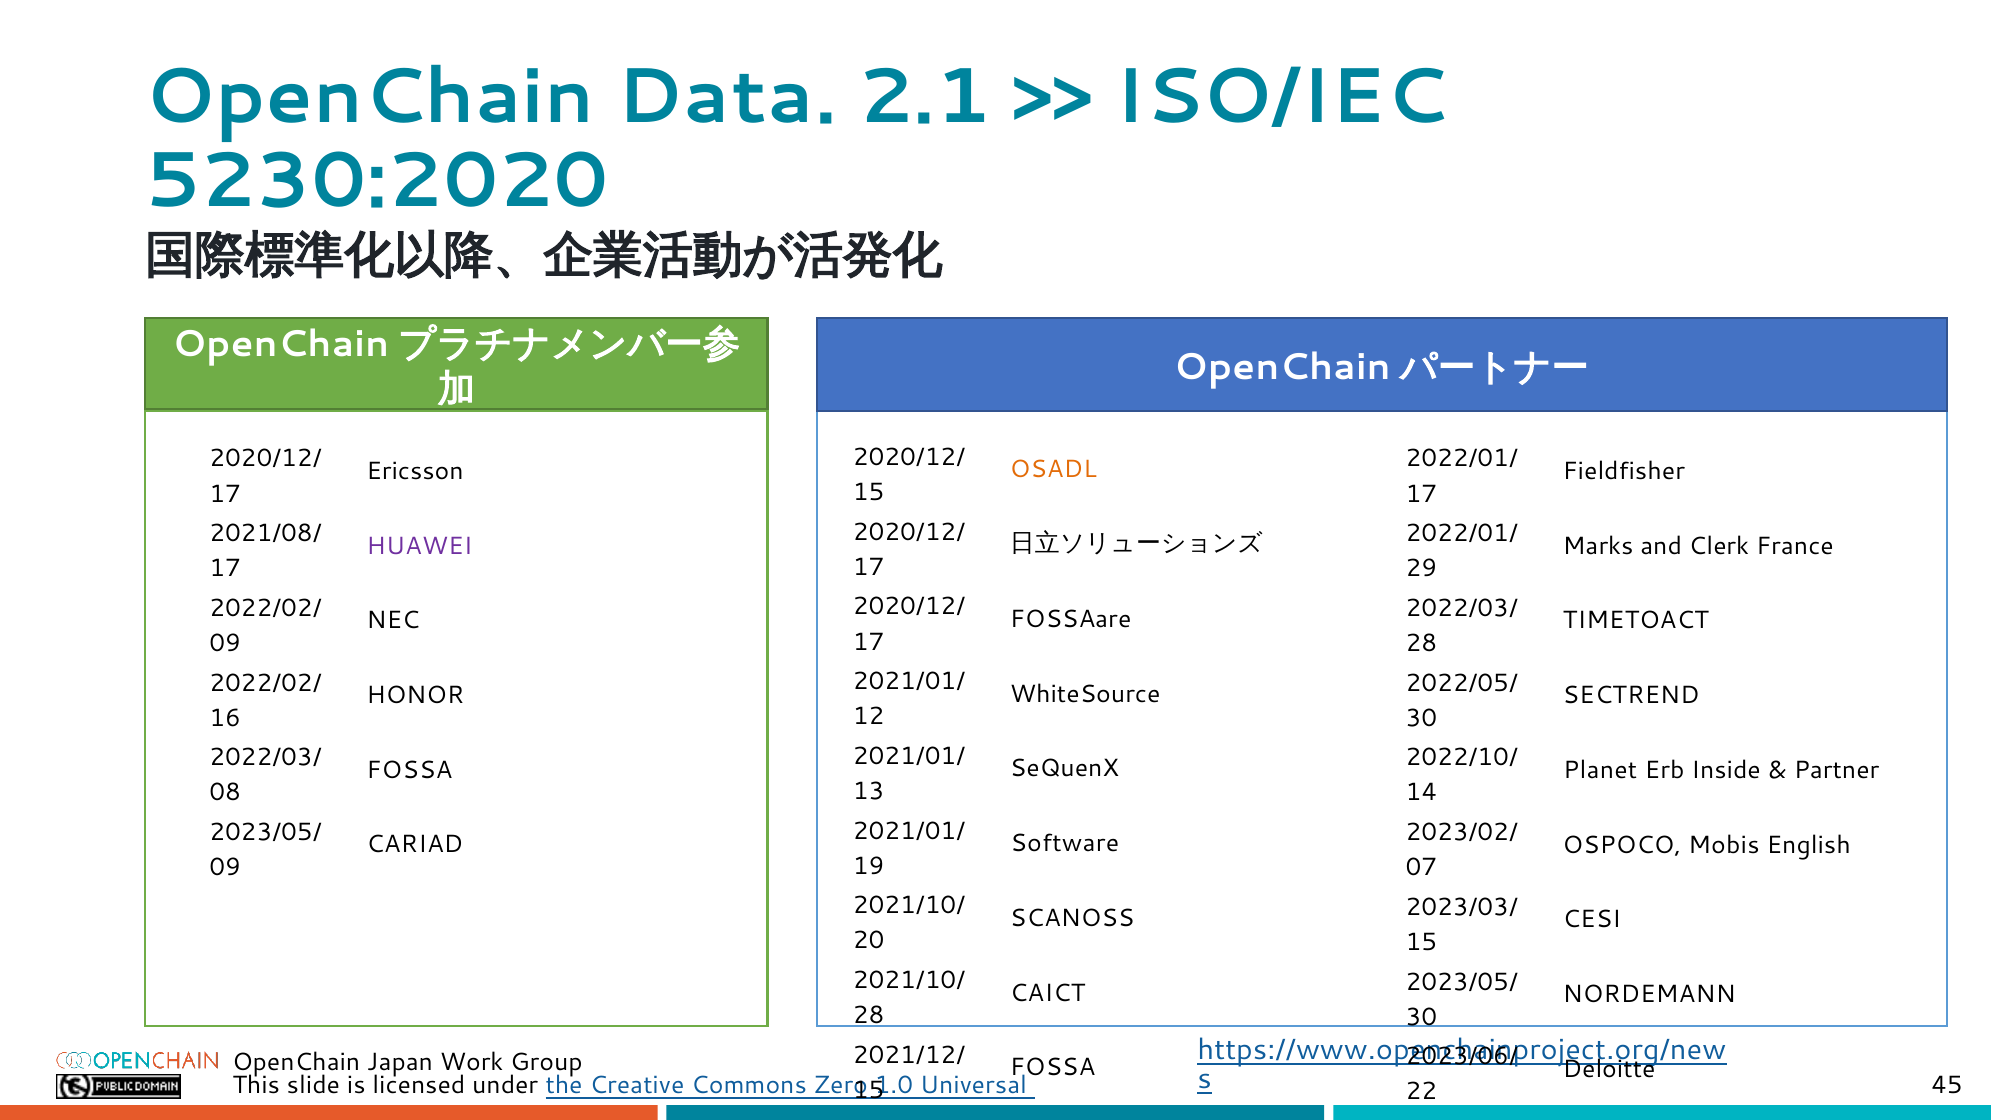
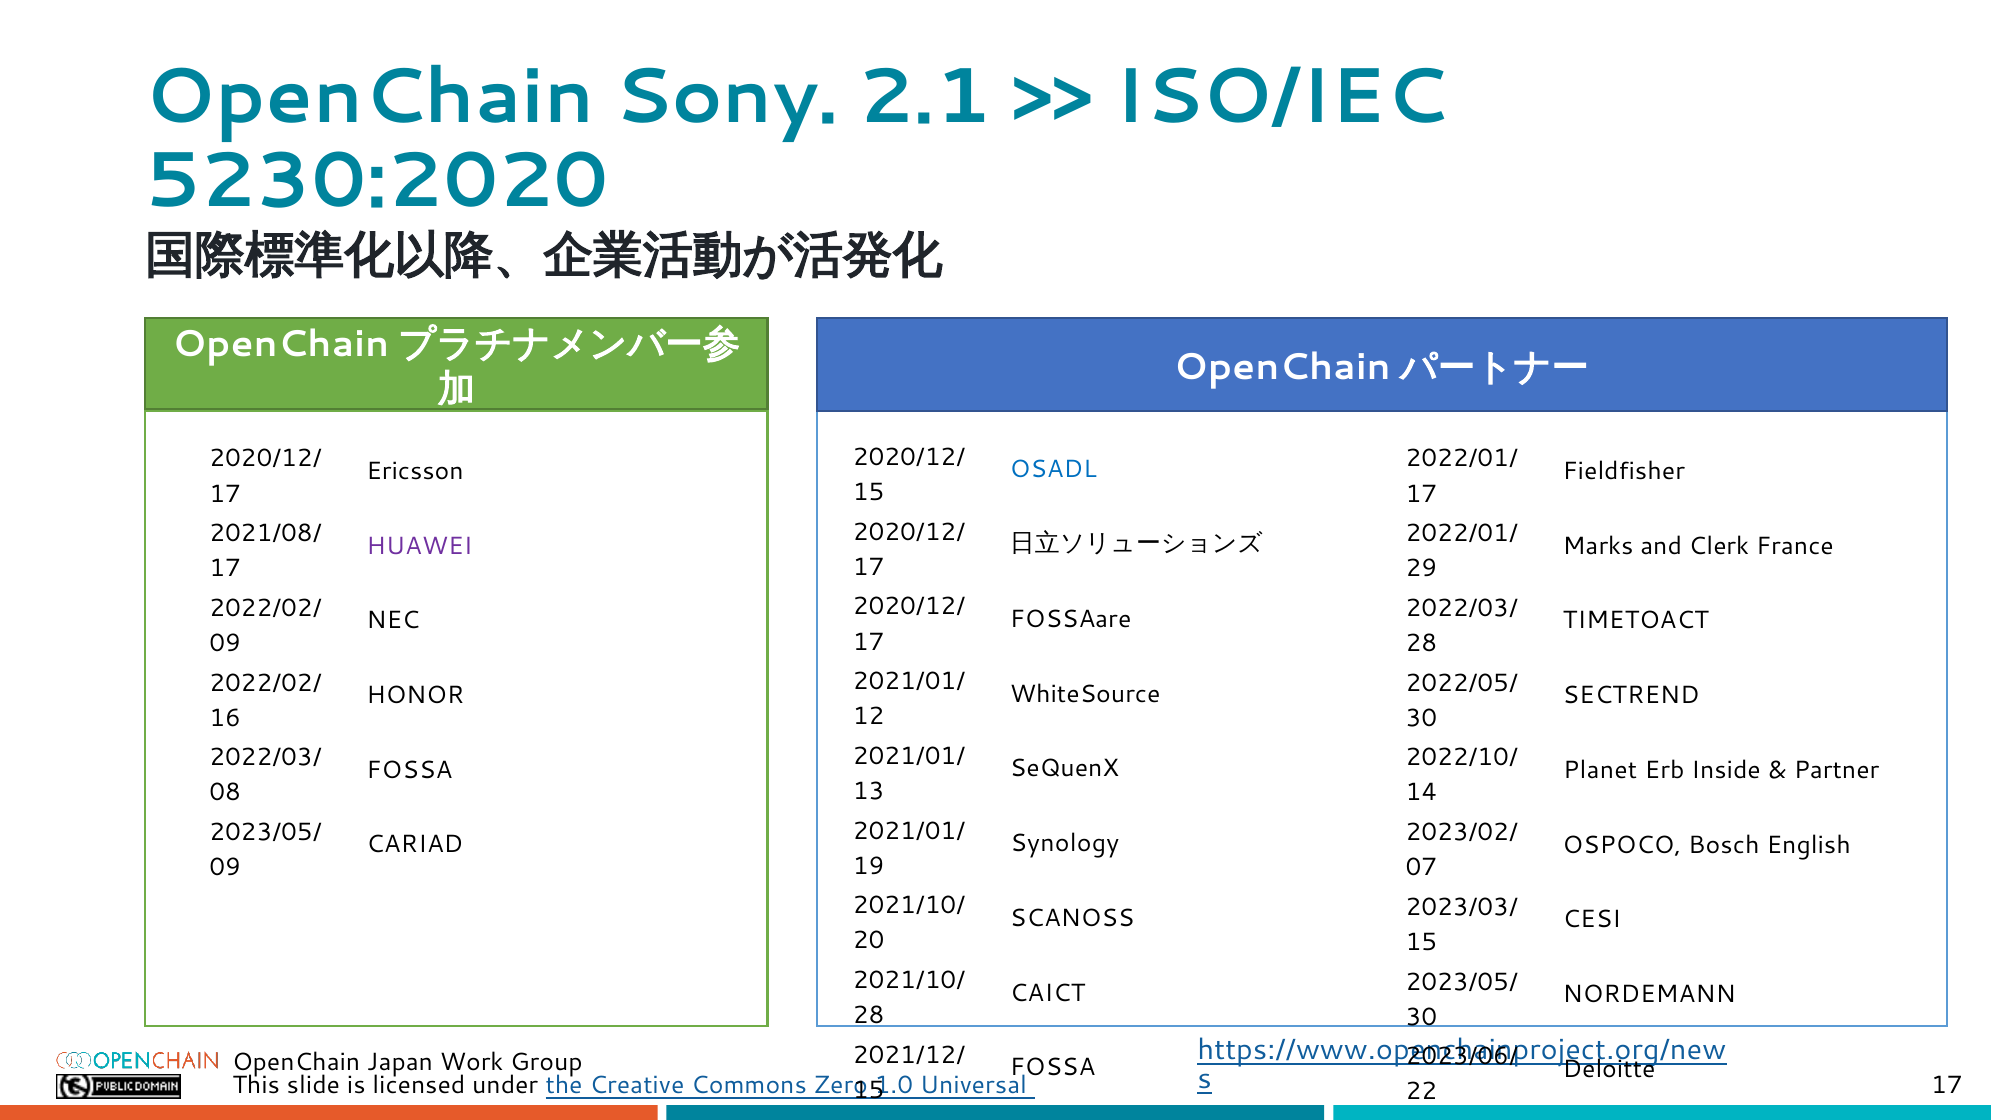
Data: Data -> Sony (727, 97)
OSADL colour: orange -> blue (1053, 470)
Software: Software -> Synology (1065, 843)
Mobis: Mobis -> Bosch (1724, 845)
45: 45 -> 17 (1947, 1085)
